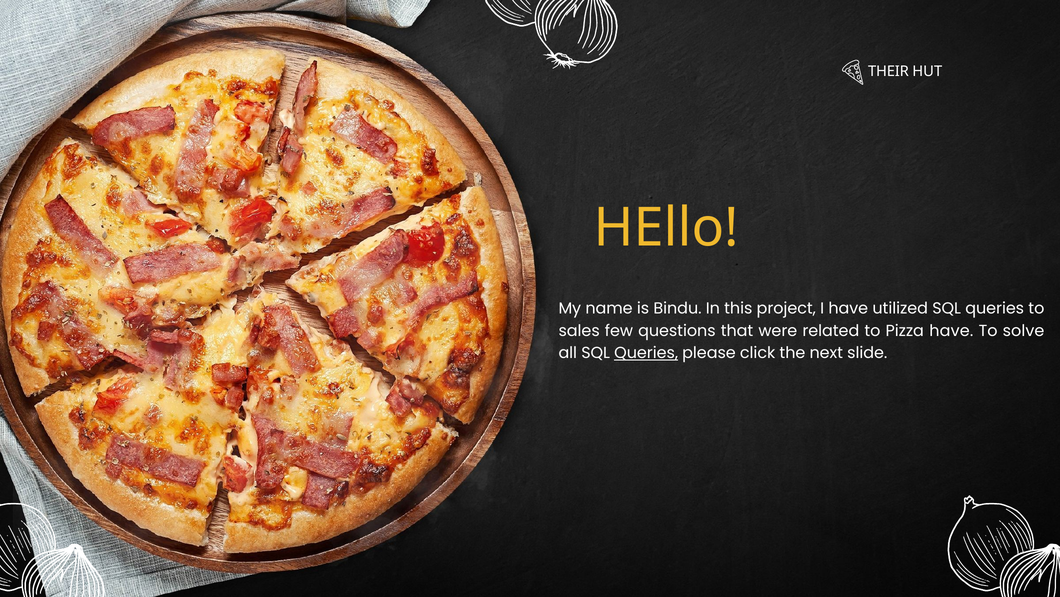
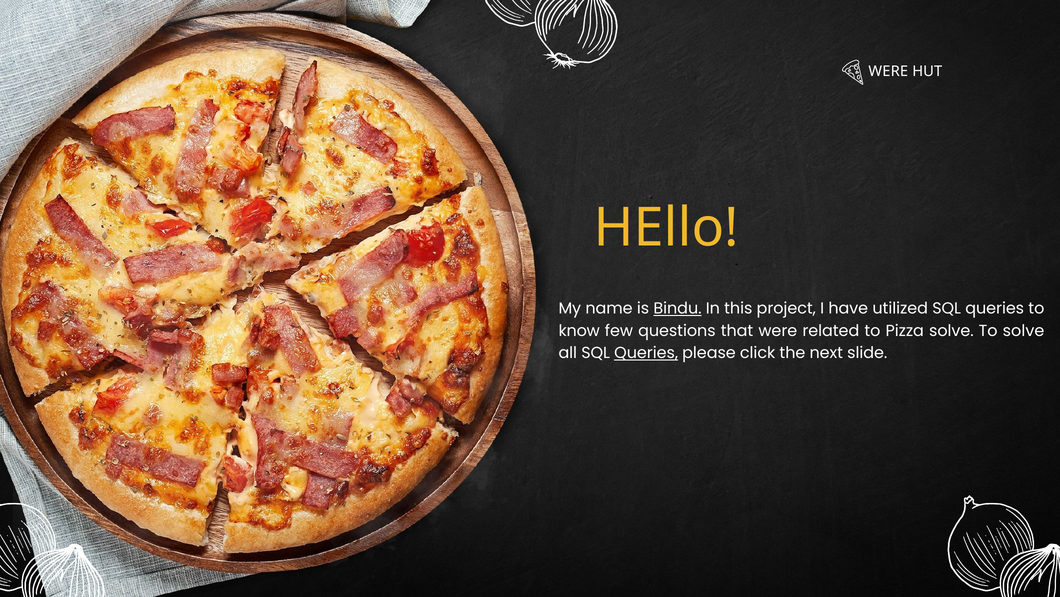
THEIR: THEIR -> WERE (888, 72)
Bindu underline: none -> present (677, 308)
sales: sales -> know (579, 330)
Pizza have: have -> solve (951, 330)
